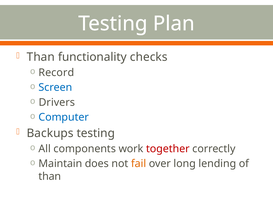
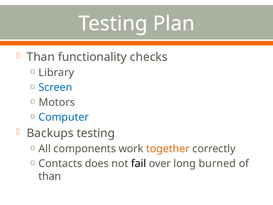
Record: Record -> Library (56, 72)
Drivers: Drivers -> Motors (57, 102)
together colour: red -> orange (168, 149)
Maintain: Maintain -> Contacts (60, 163)
fail colour: orange -> black (139, 163)
lending: lending -> burned (217, 163)
